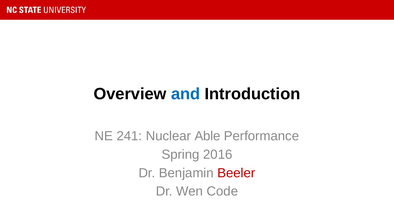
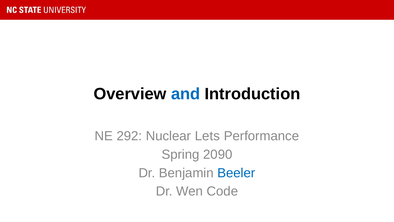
241: 241 -> 292 (129, 136)
Able: Able -> Lets (207, 136)
2016: 2016 -> 2090 (218, 154)
Beeler colour: red -> blue (236, 173)
